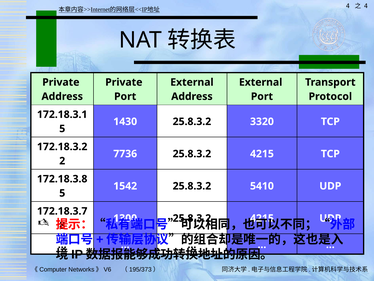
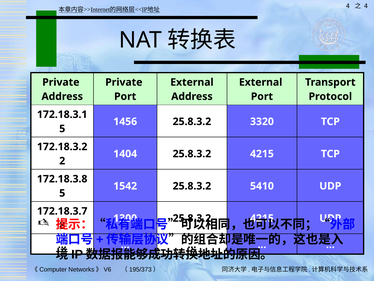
1430: 1430 -> 1456 (125, 121)
7736: 7736 -> 1404 (125, 154)
